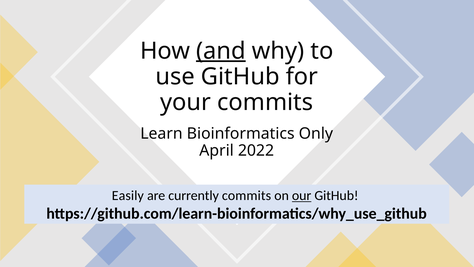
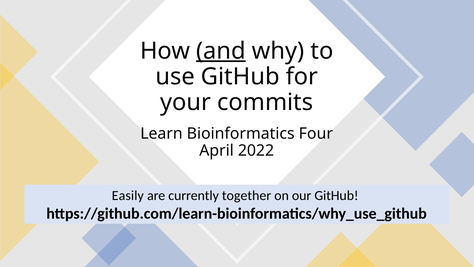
Only: Only -> Four (316, 133)
currently commits: commits -> together (247, 195)
our underline: present -> none (302, 195)
